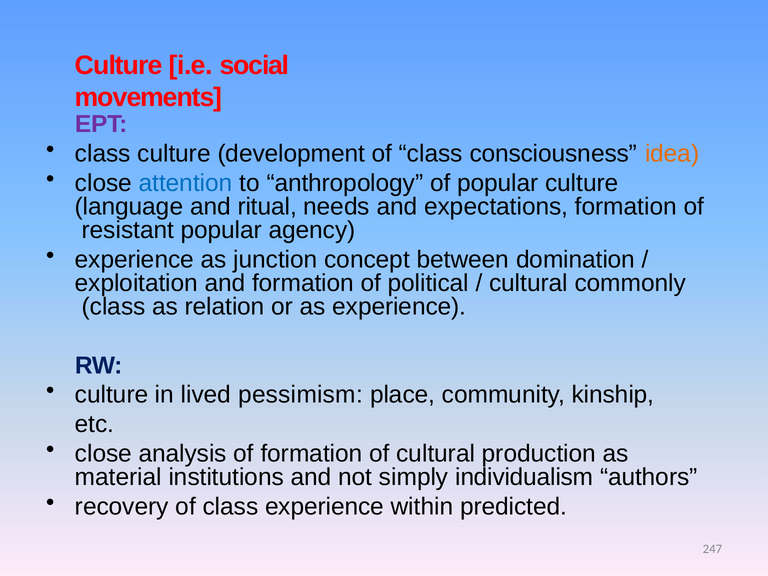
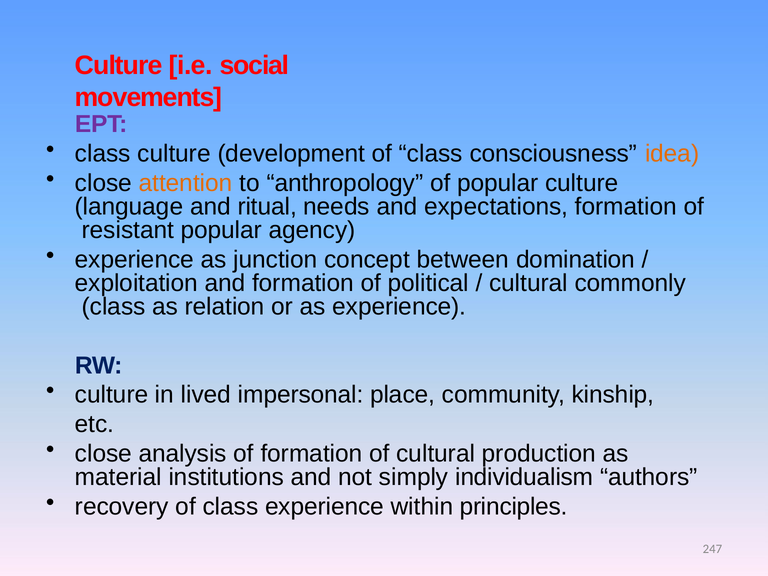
attention colour: blue -> orange (186, 183)
pessimism: pessimism -> impersonal (301, 395)
predicted: predicted -> principles (514, 507)
